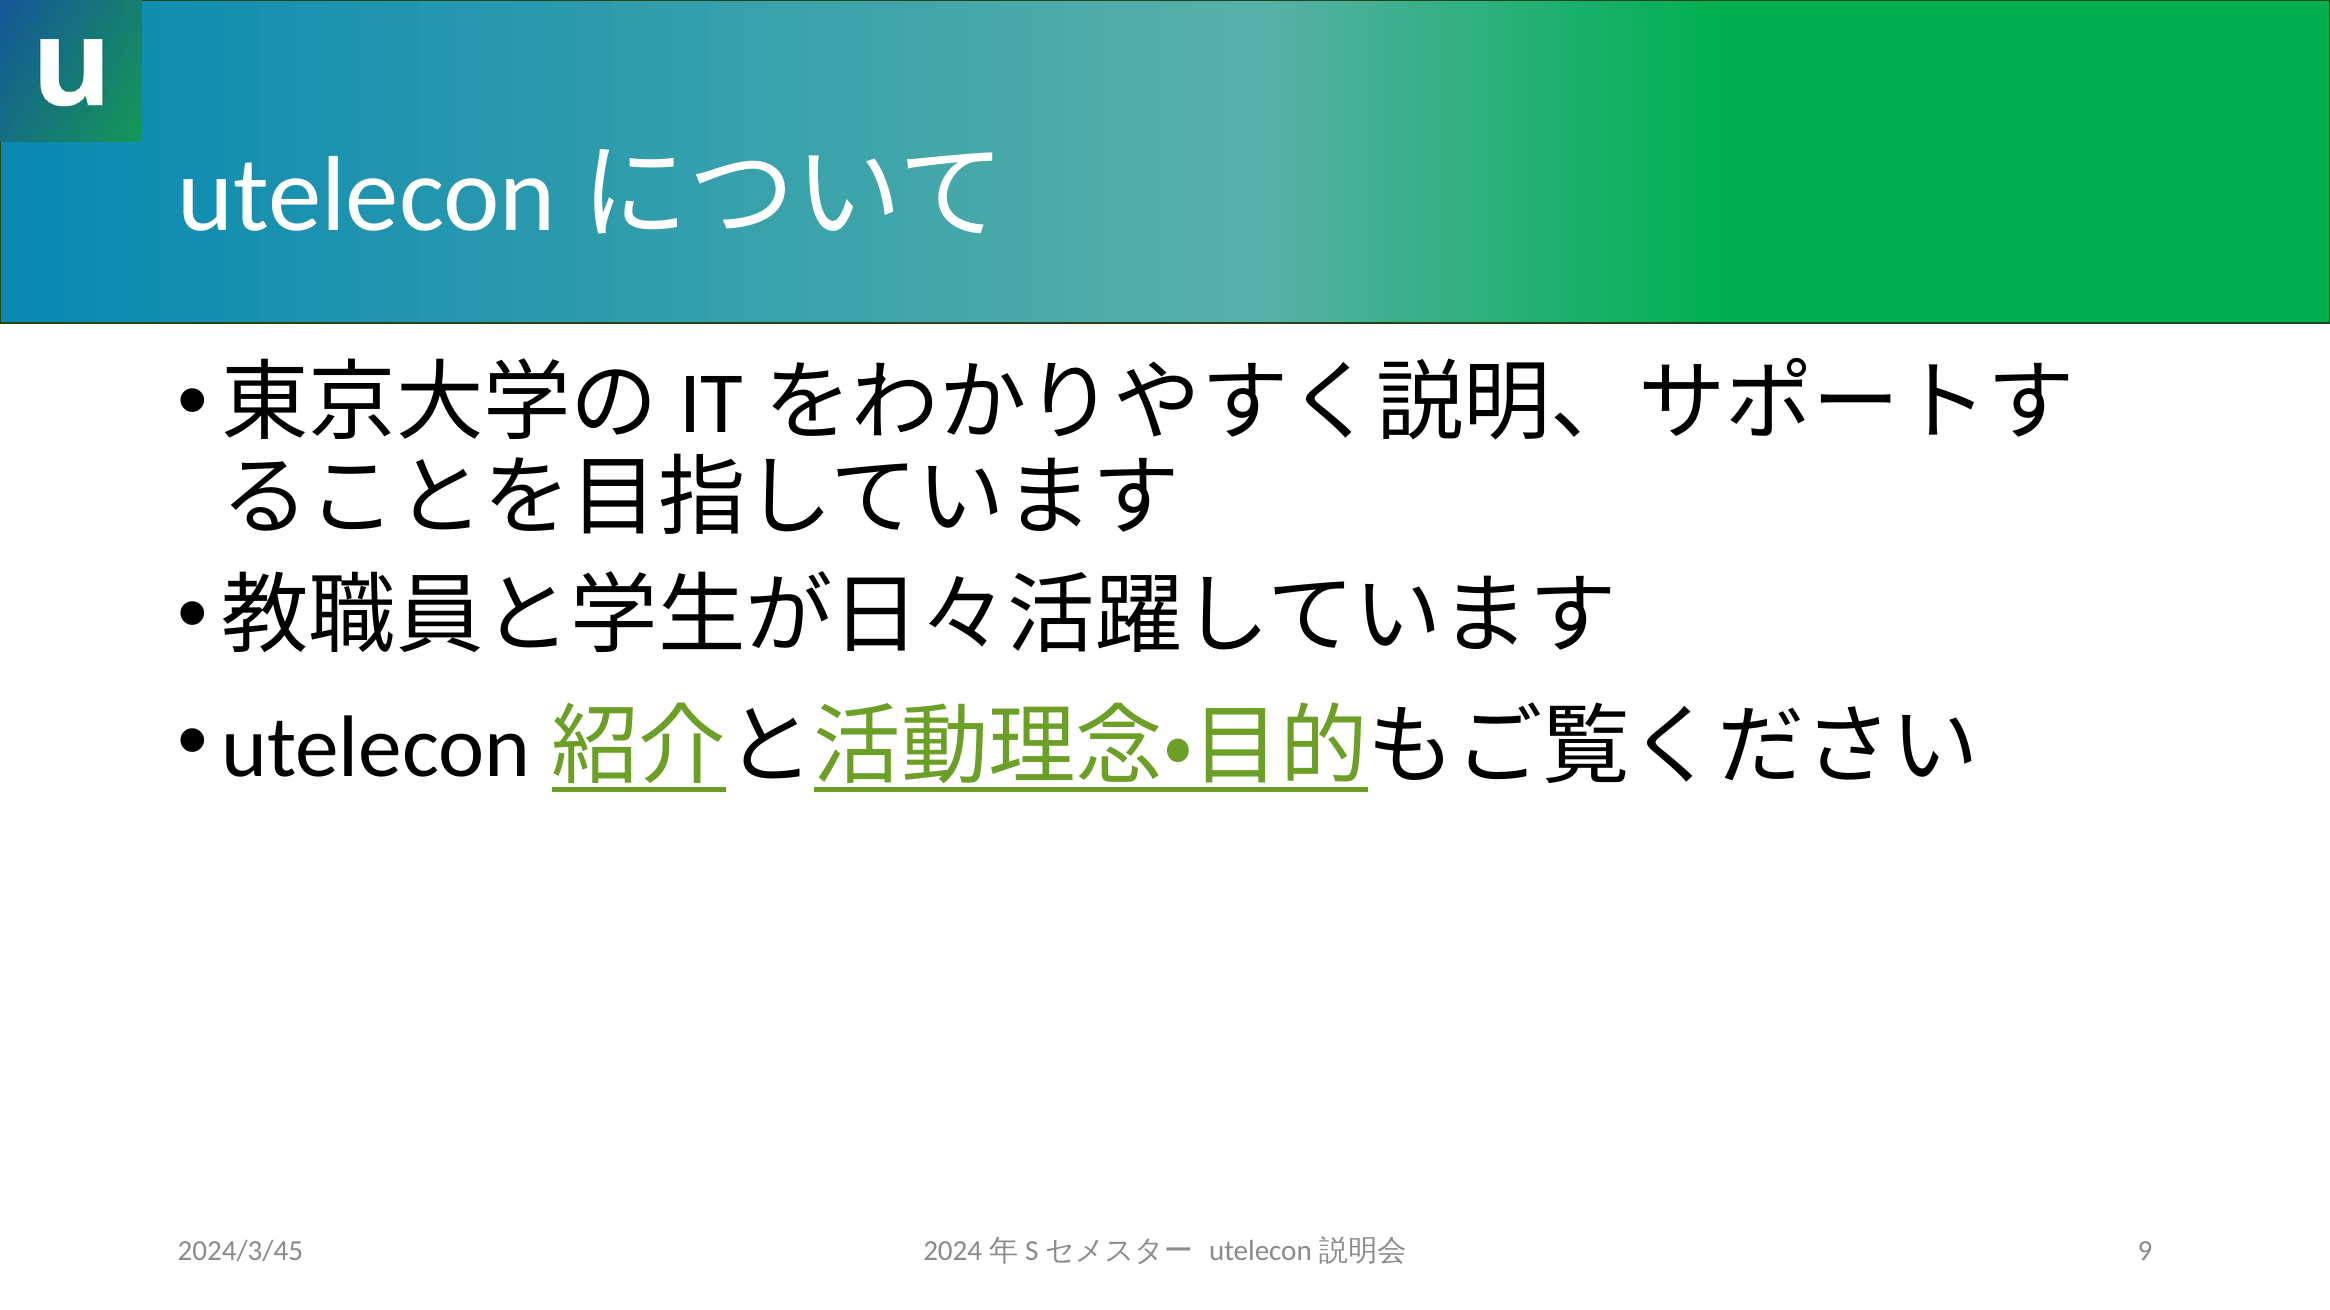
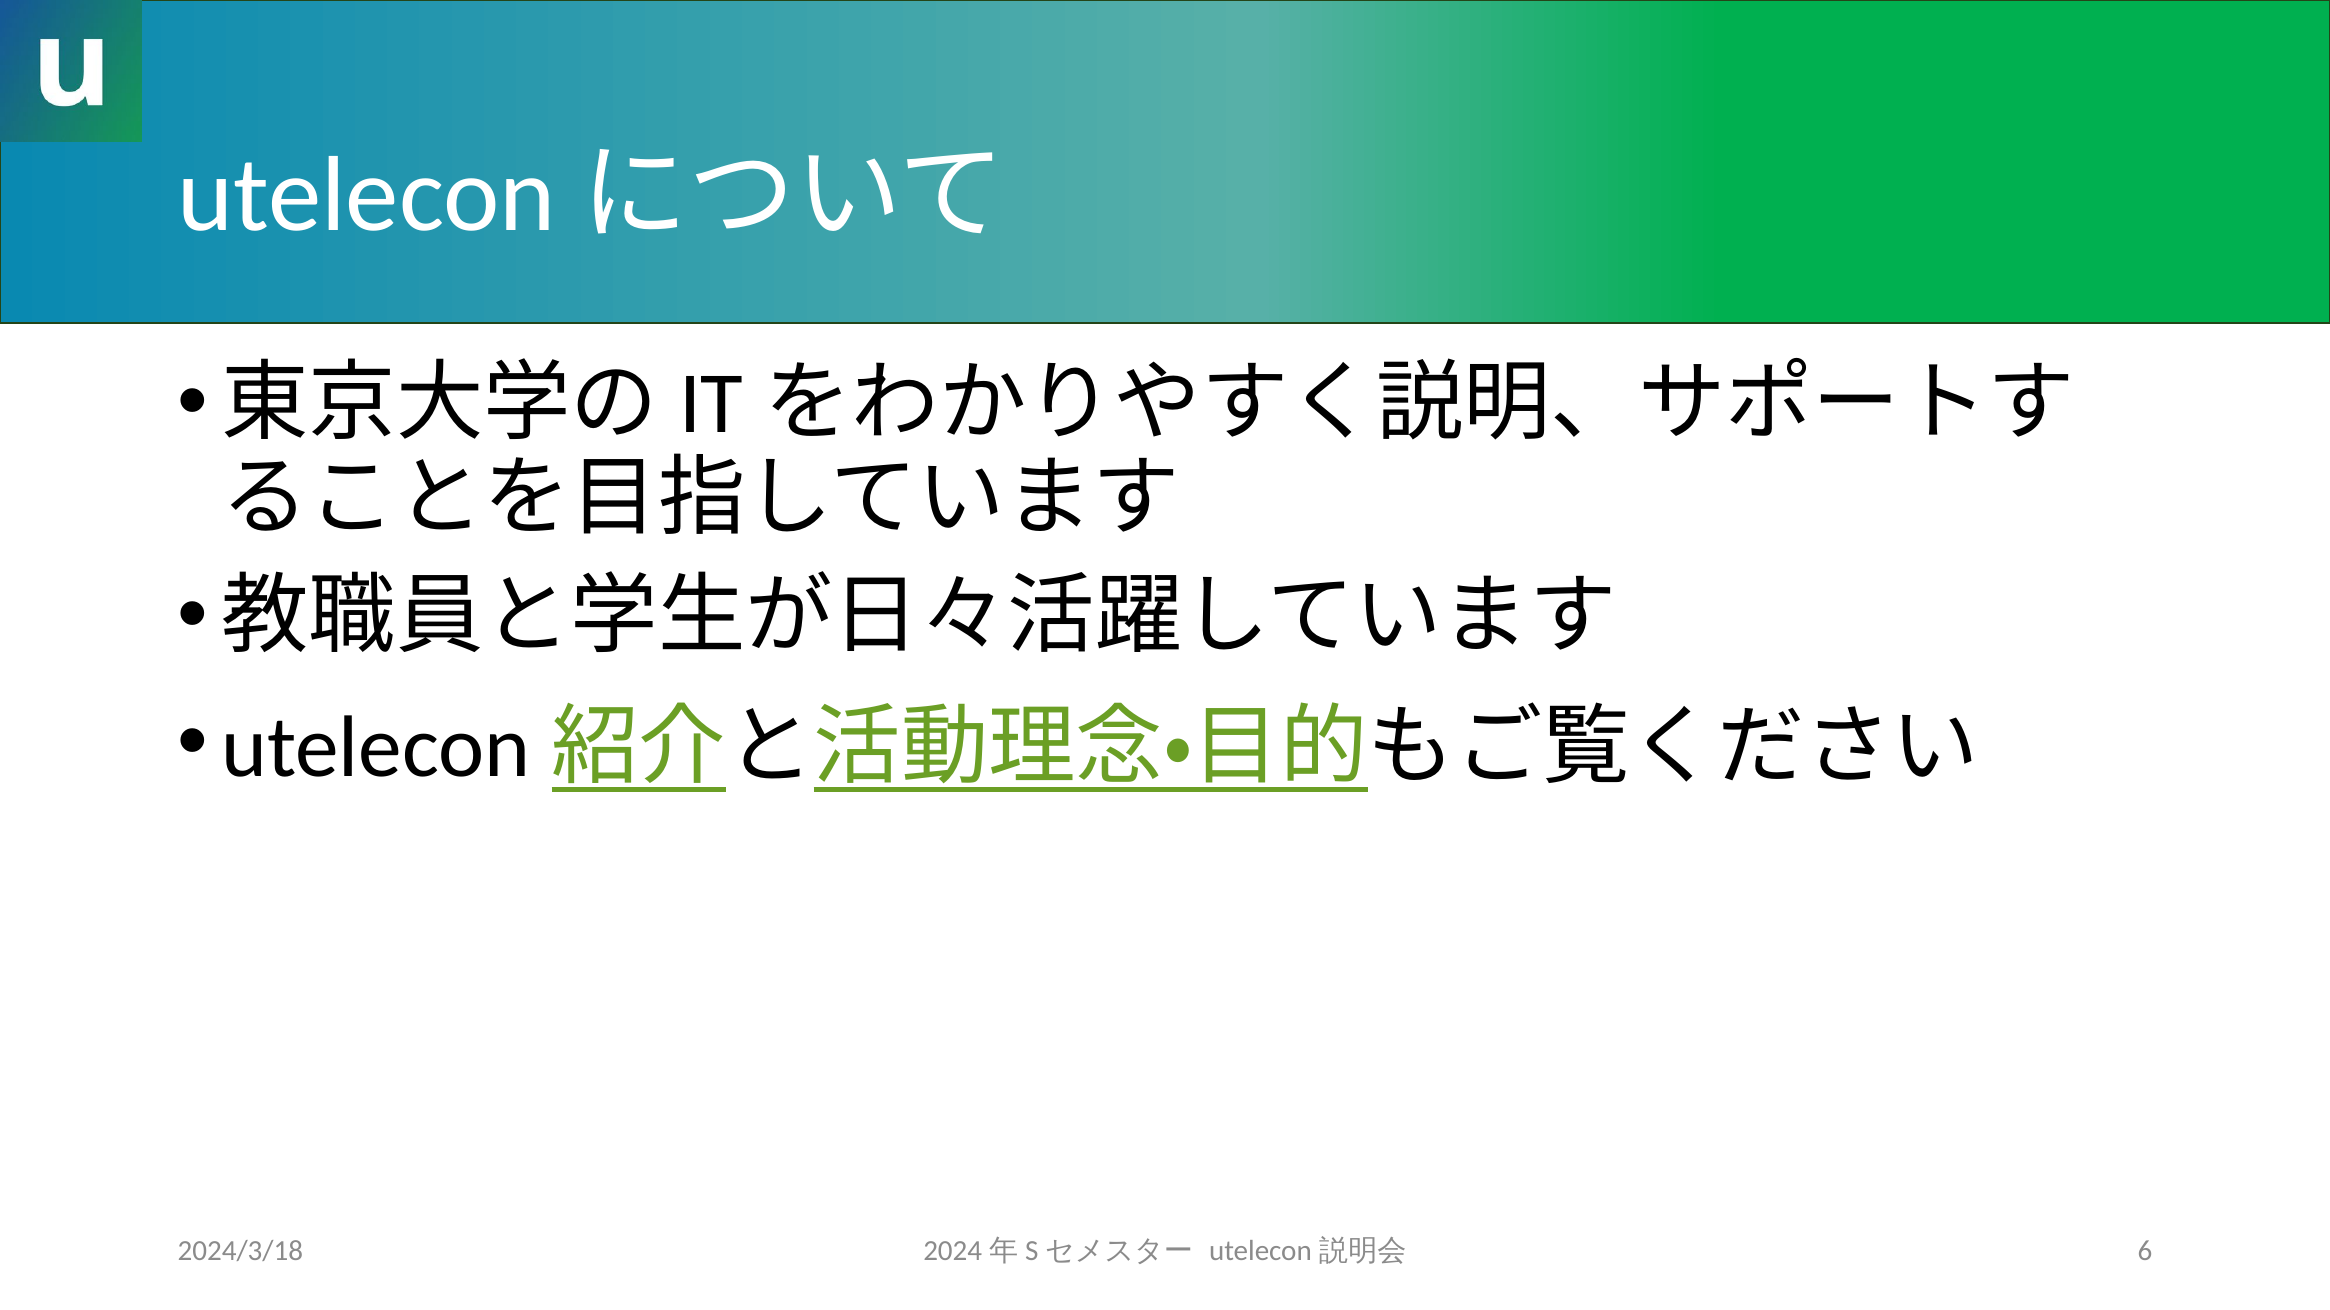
2024/3/45: 2024/3/45 -> 2024/3/18 (240, 1252)
9: 9 -> 6 (2145, 1251)
